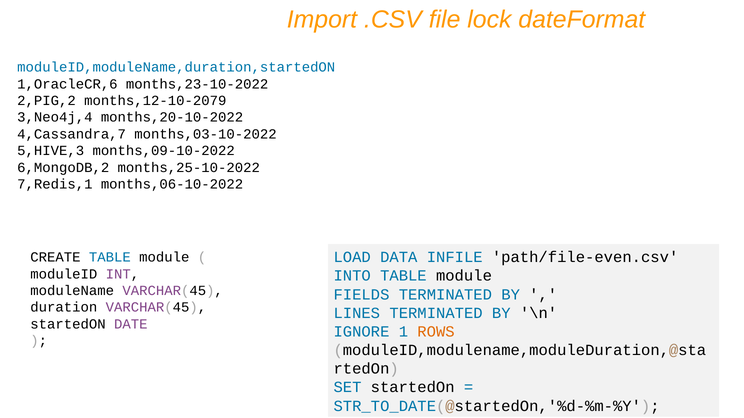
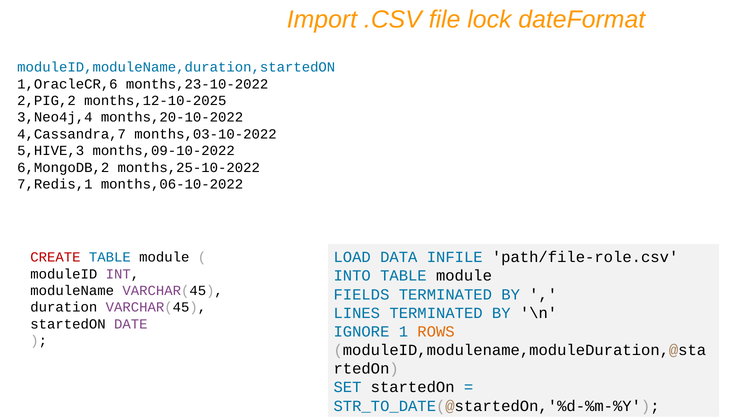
months,12-10-2079: months,12-10-2079 -> months,12-10-2025 (155, 101)
path/file-even.csv: path/file-even.csv -> path/file-role.csv (585, 258)
CREATE colour: black -> red (55, 258)
